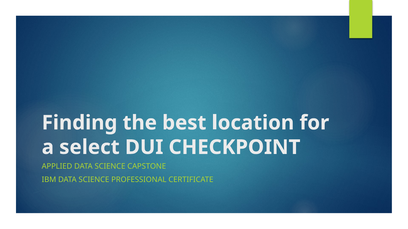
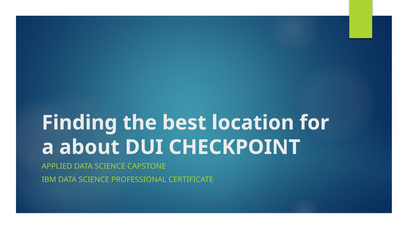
select: select -> about (89, 148)
